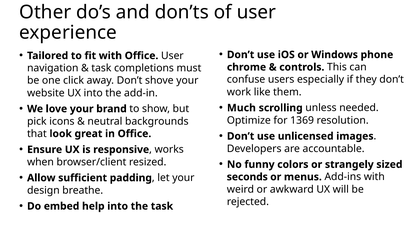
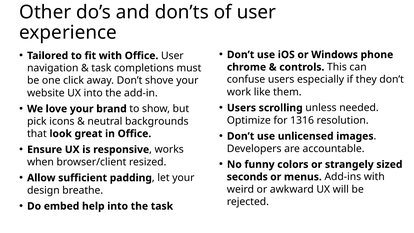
Much: Much -> Users (241, 108)
1369: 1369 -> 1316 (302, 120)
